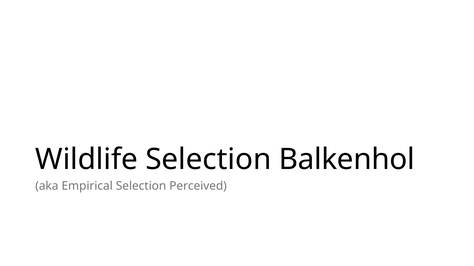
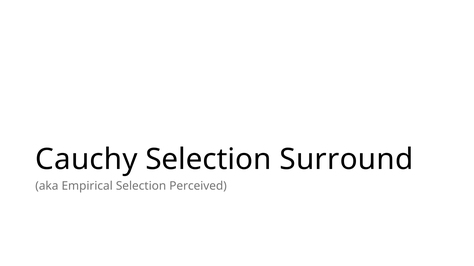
Wildlife: Wildlife -> Cauchy (86, 160)
Balkenhol: Balkenhol -> Surround (346, 160)
